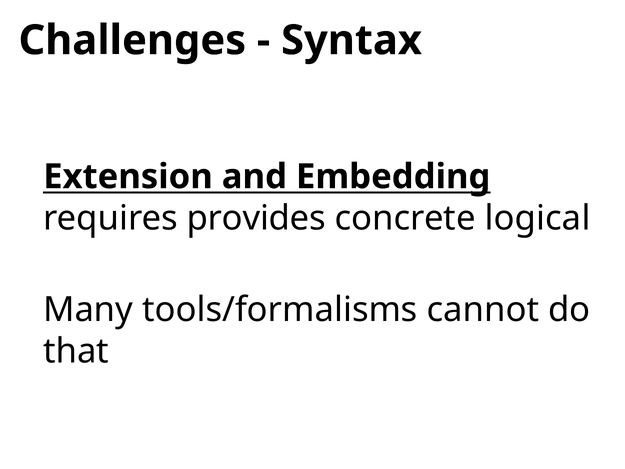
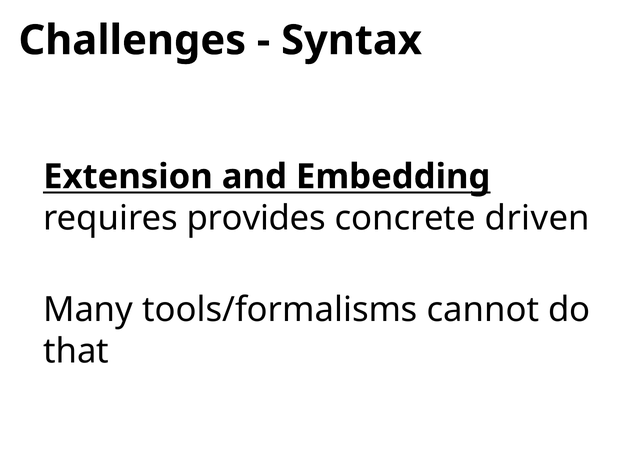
logical: logical -> driven (537, 218)
